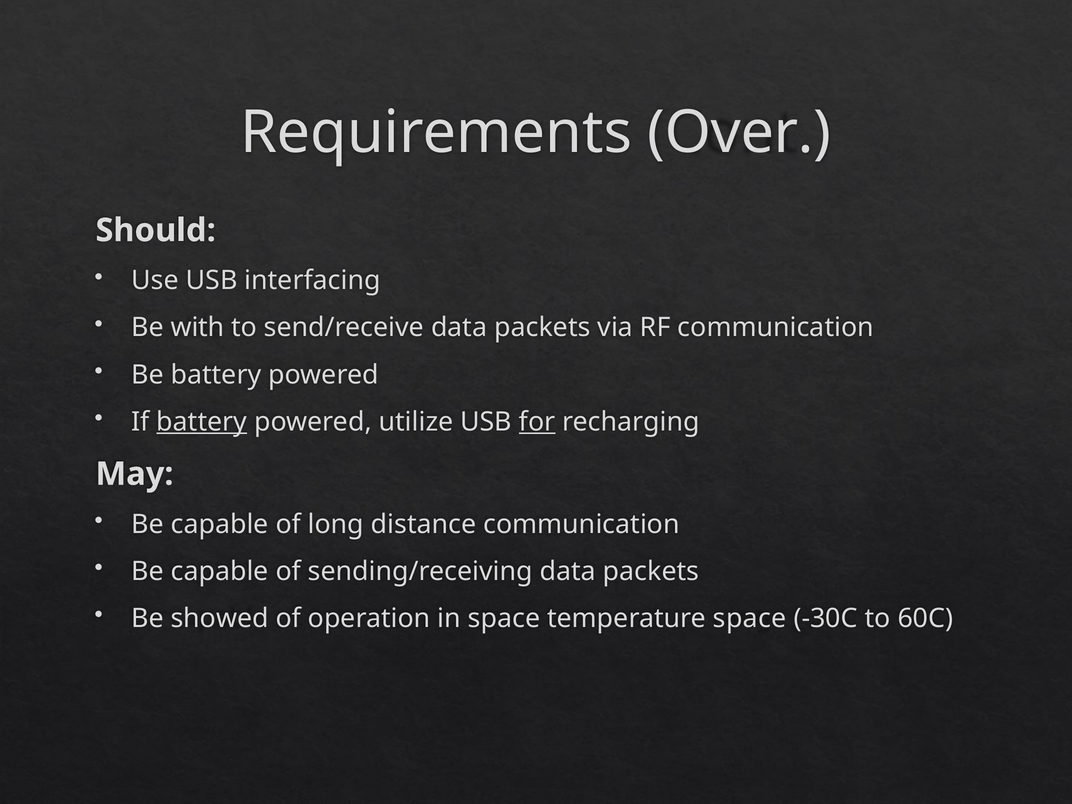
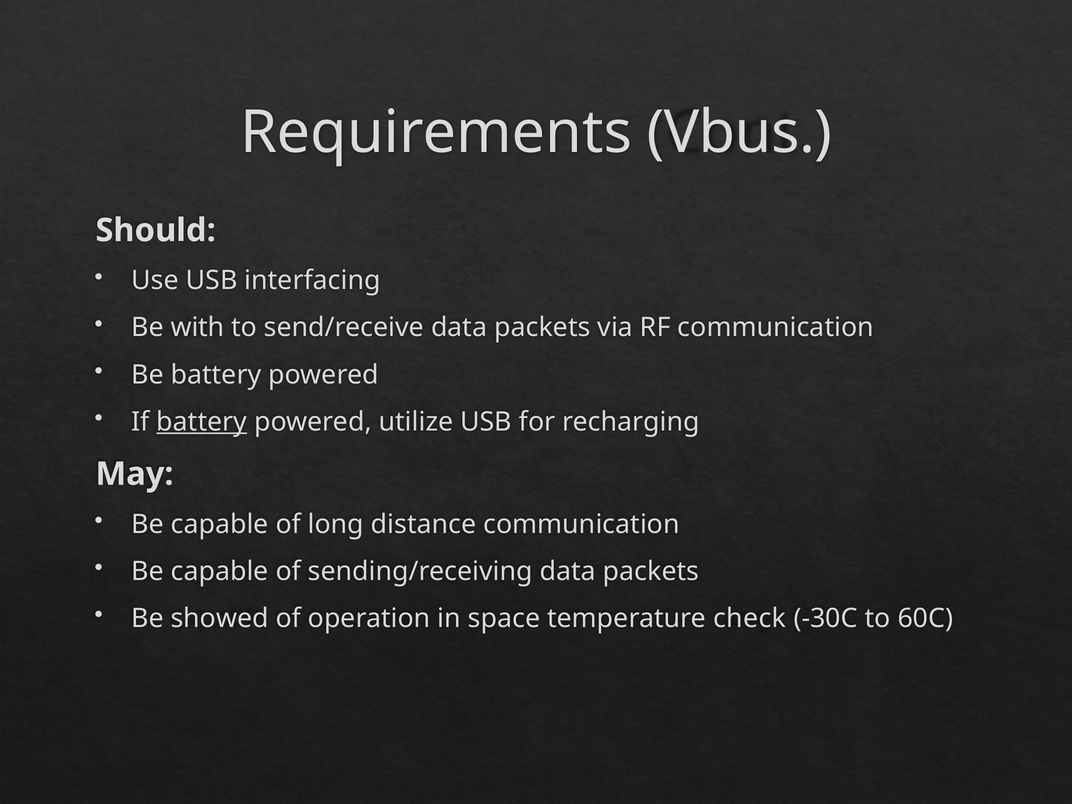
Over: Over -> Vbus (739, 132)
for underline: present -> none (537, 422)
temperature space: space -> check (750, 618)
